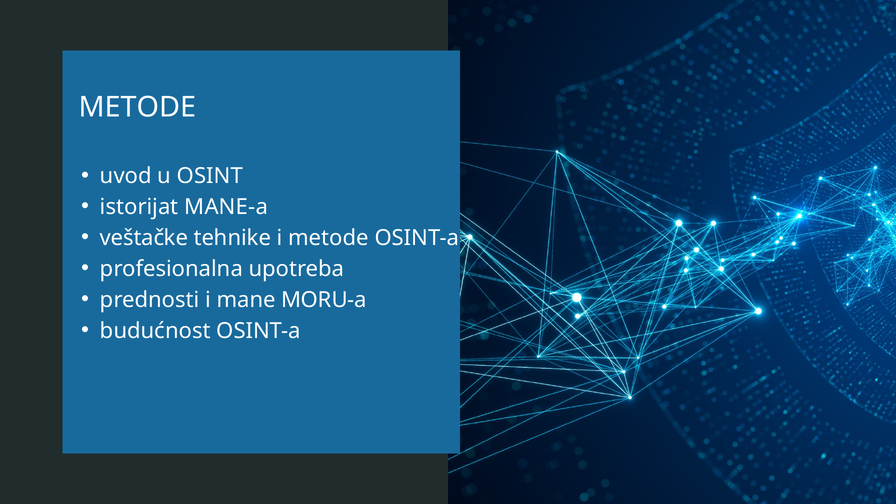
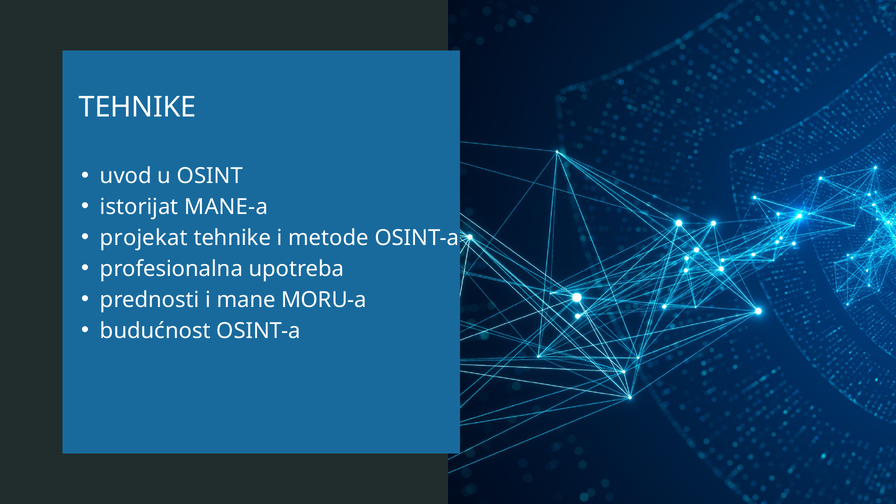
METODE: METODE -> TEHNIKE (138, 107)
veštačke: veštačke -> projekat (144, 238)
